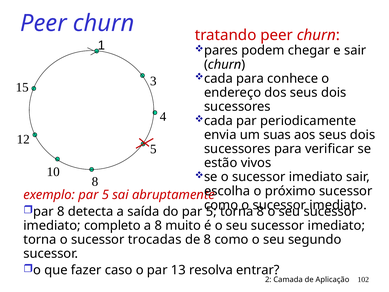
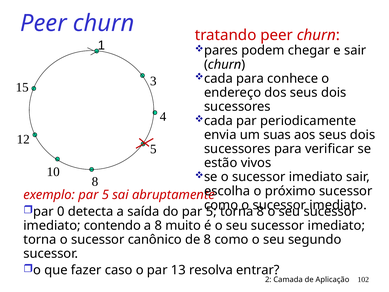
par 8: 8 -> 0 (61, 211)
completo: completo -> contendo (112, 225)
trocadas: trocadas -> canônico (155, 239)
